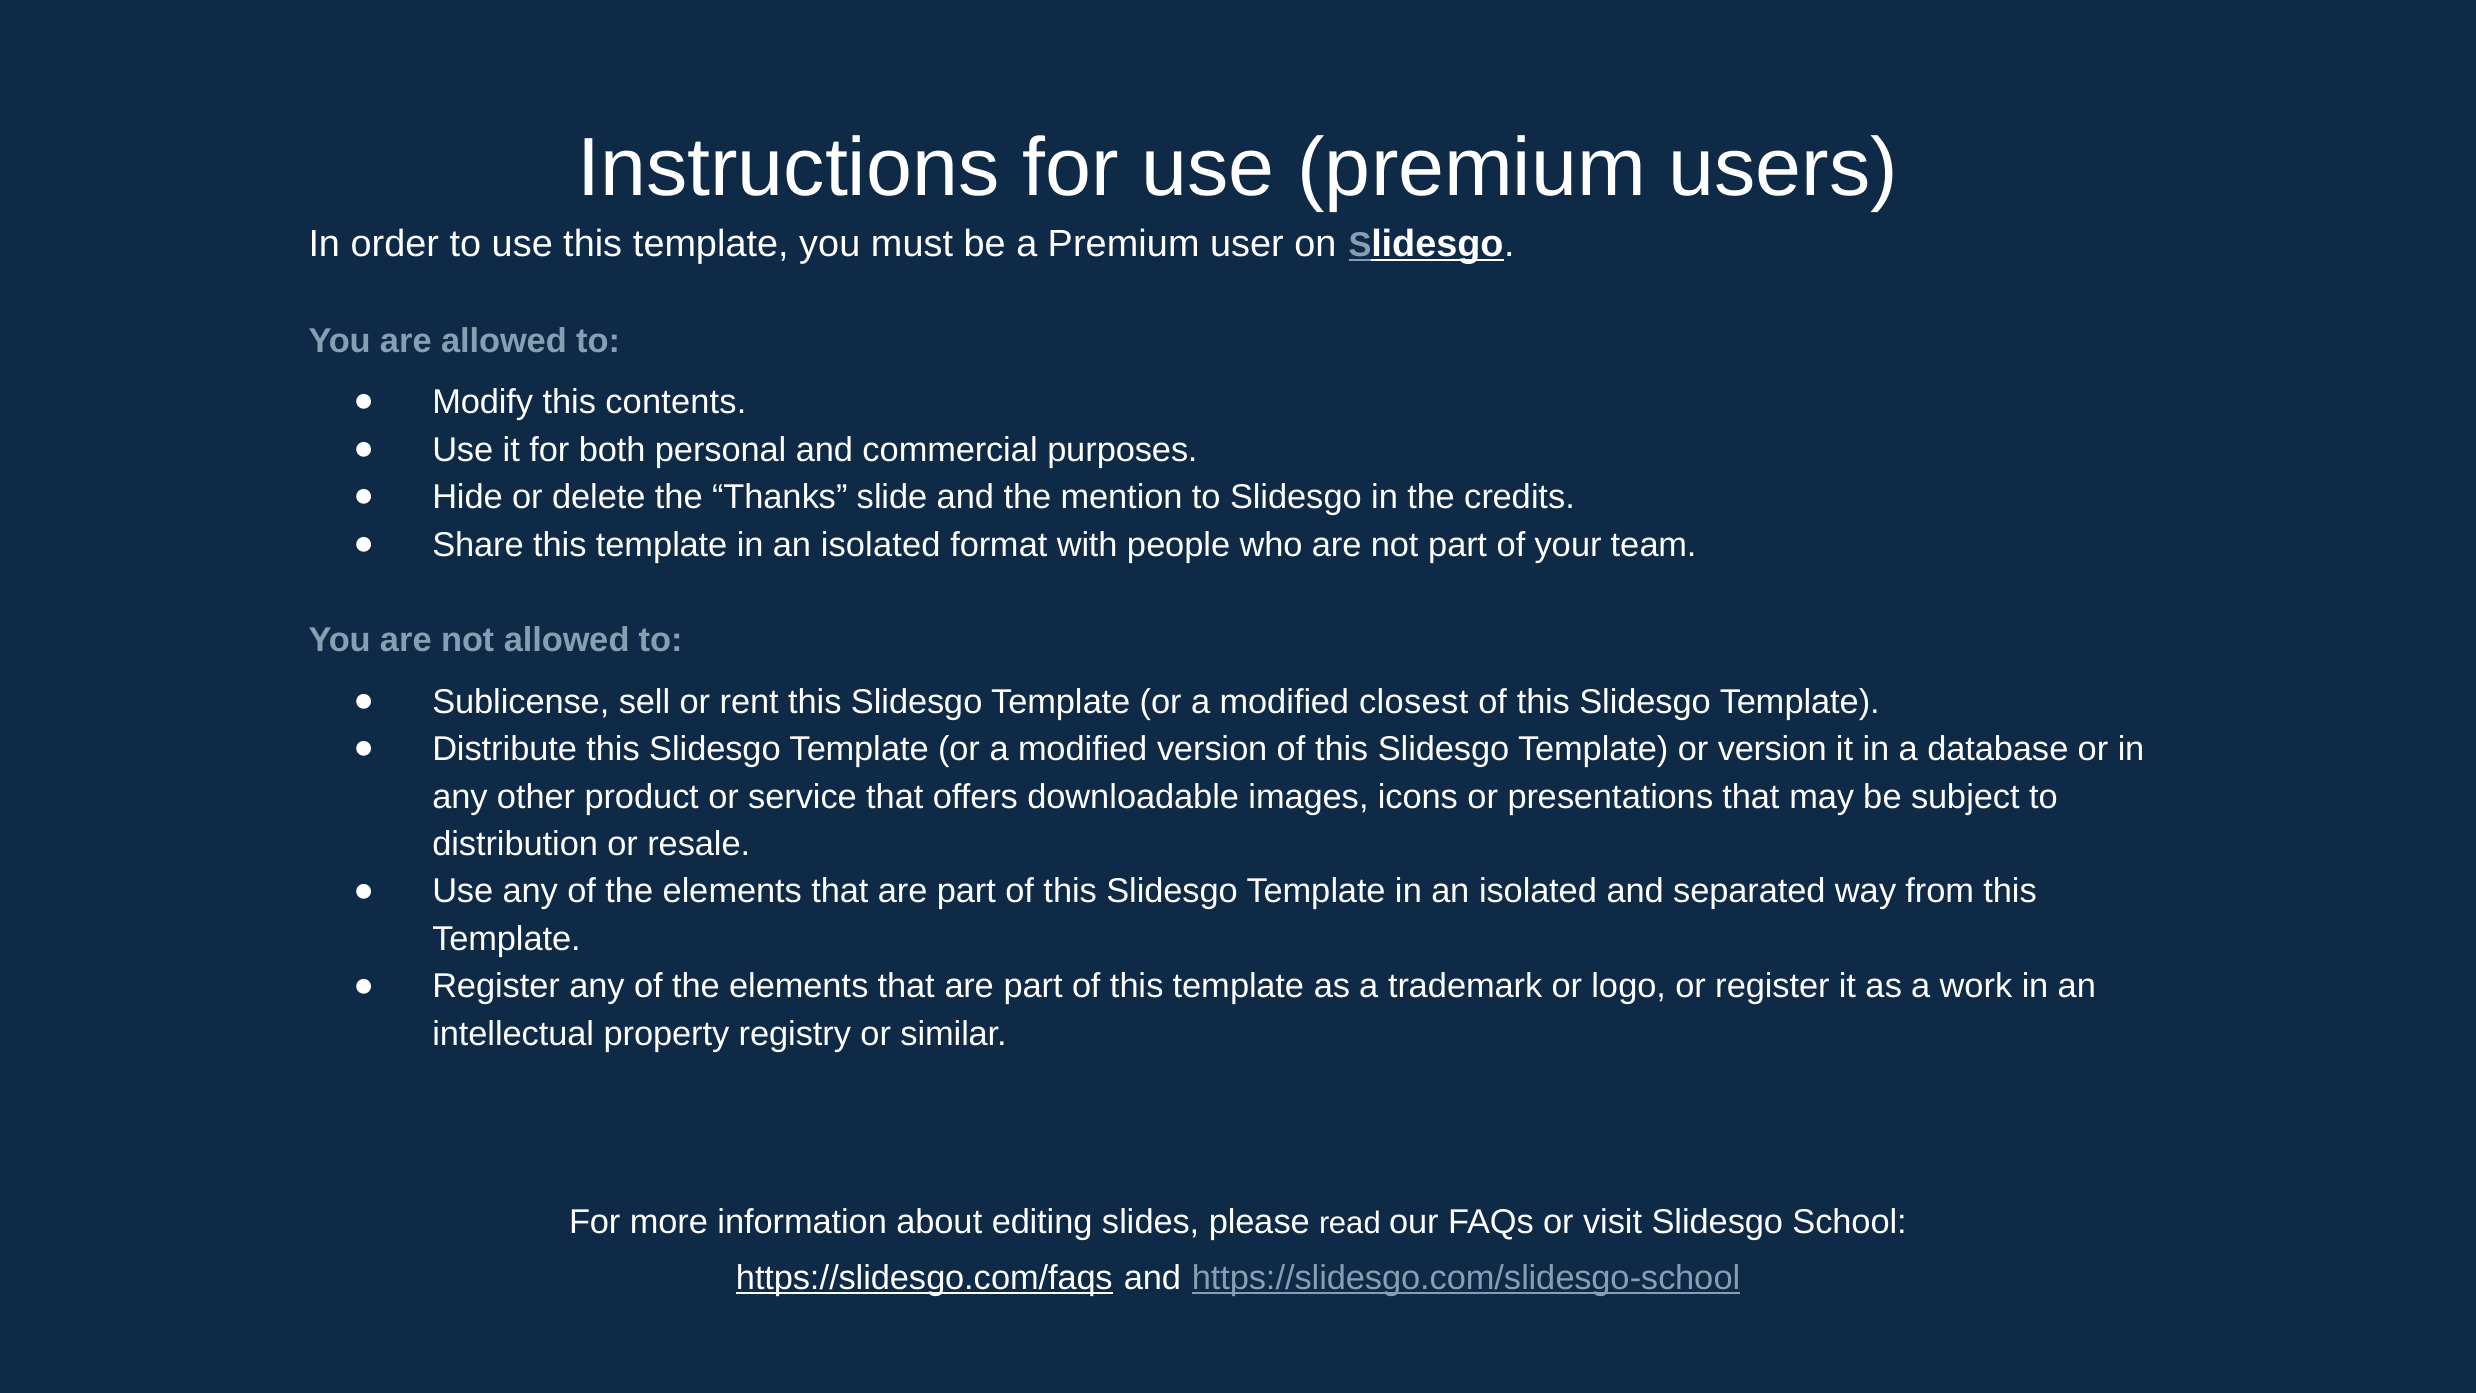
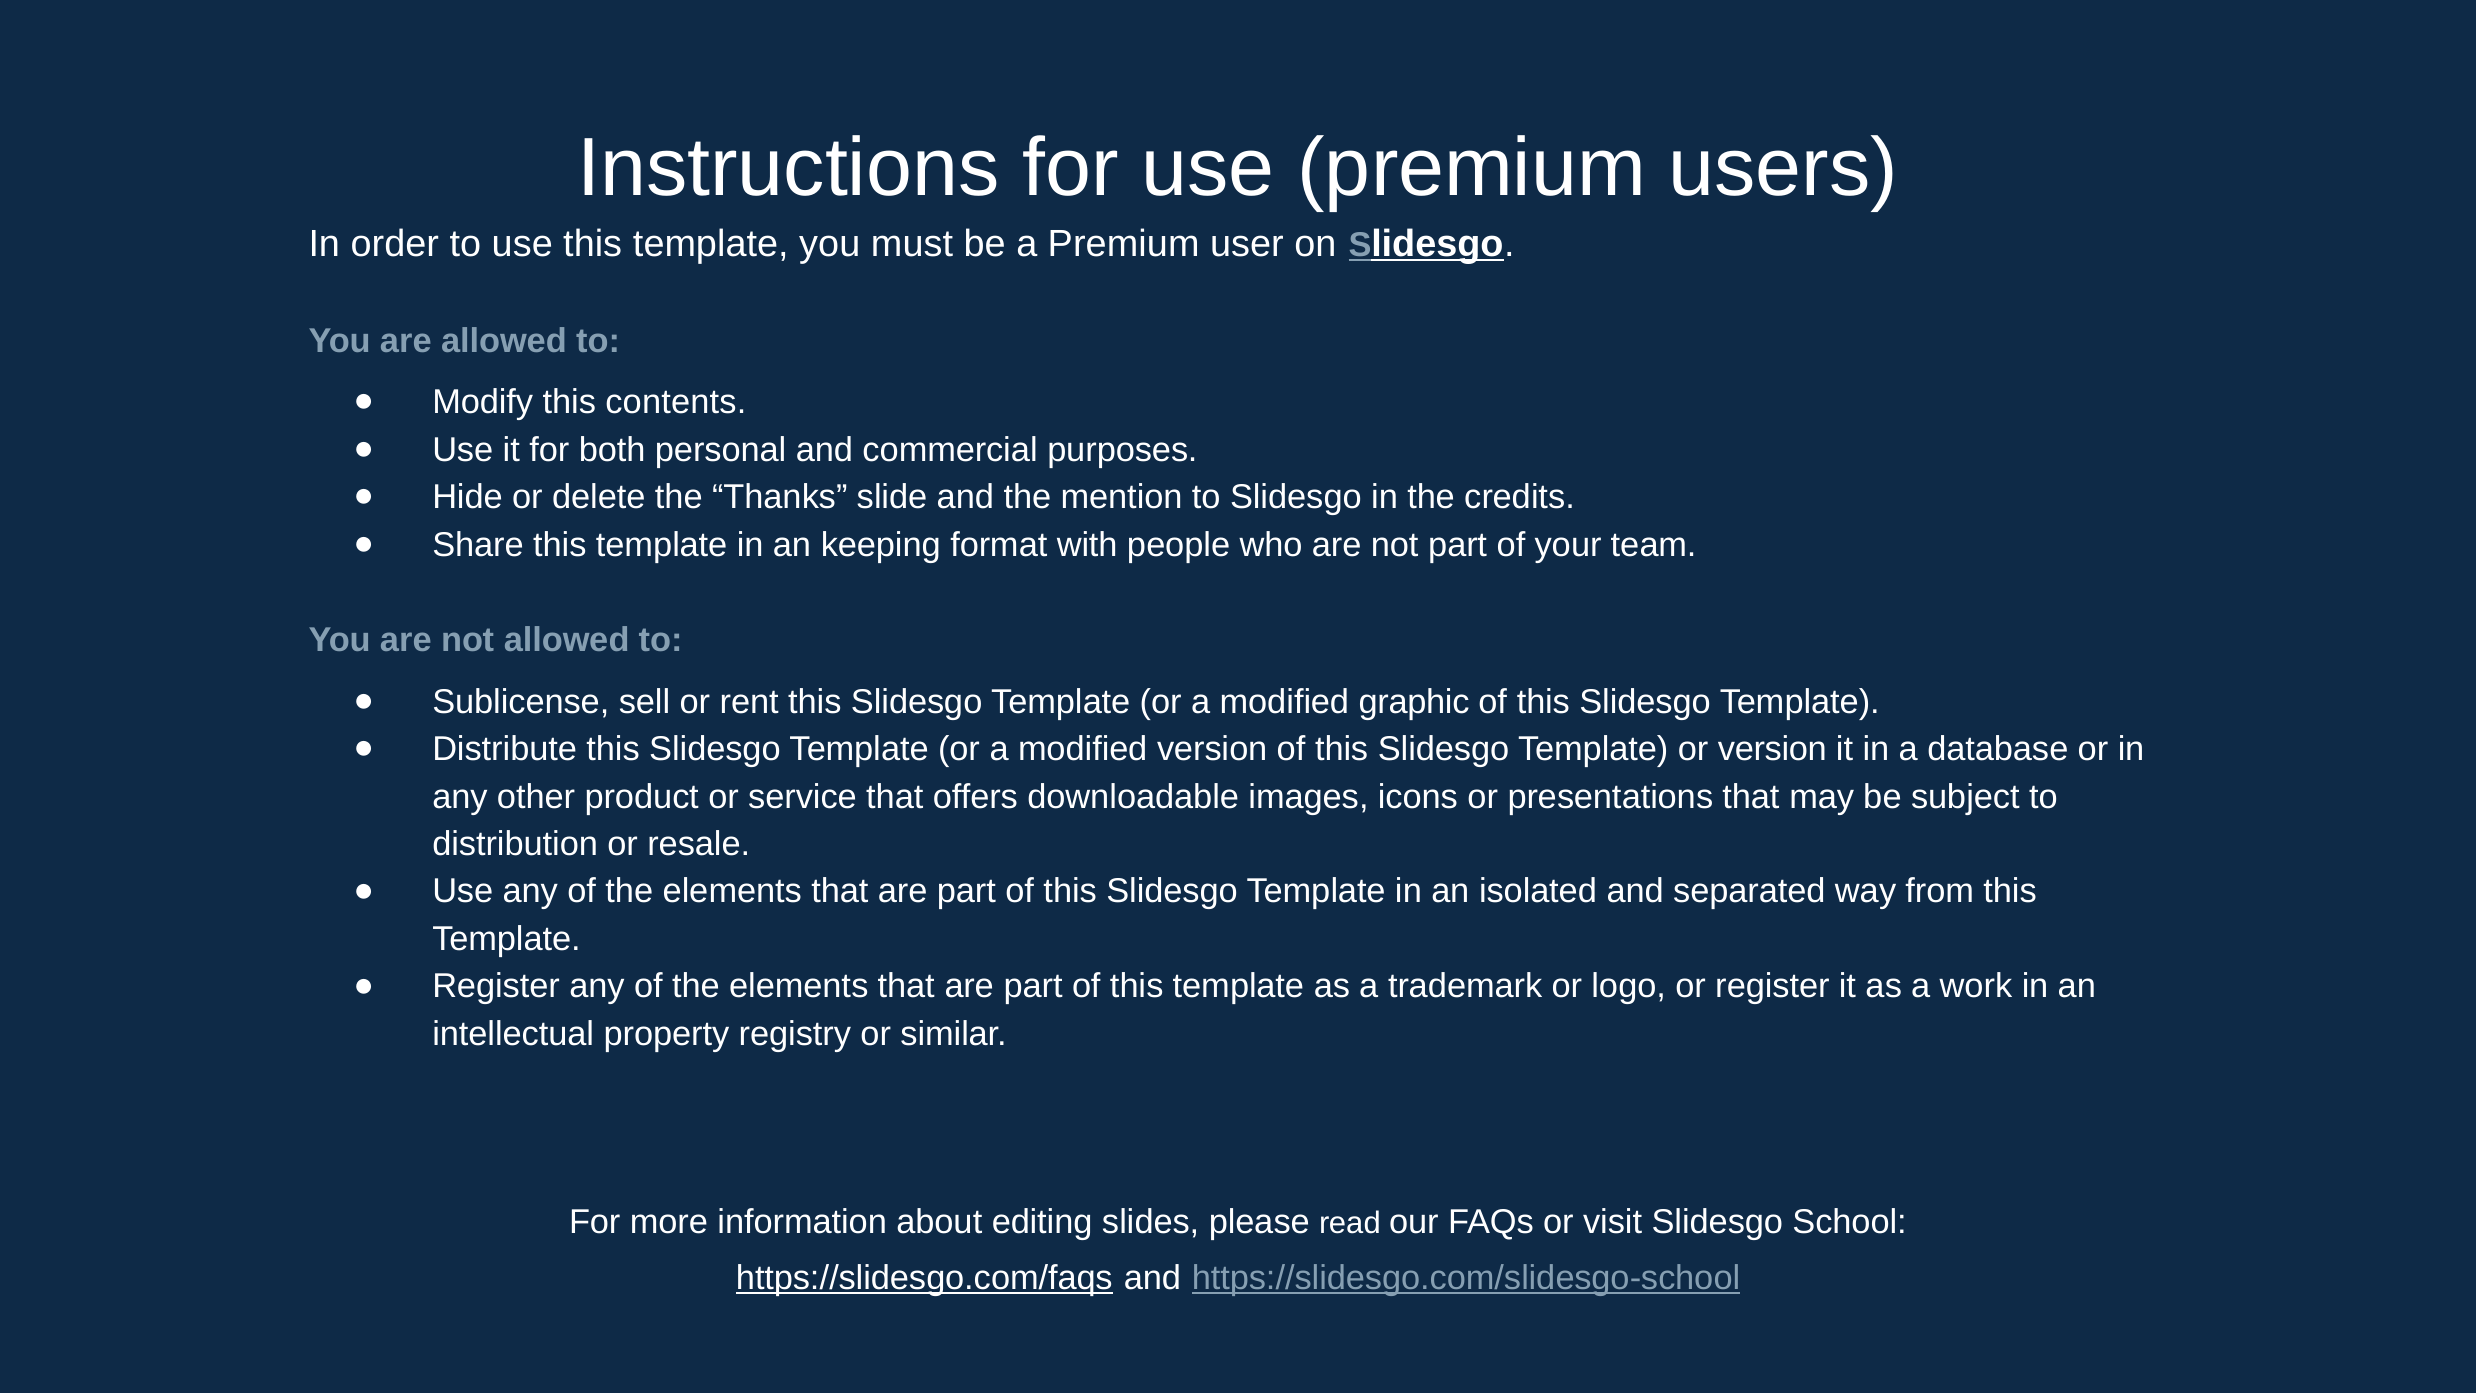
isolated: isolated -> keeping (881, 545)
closest: closest -> graphic (1414, 702)
